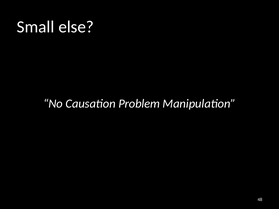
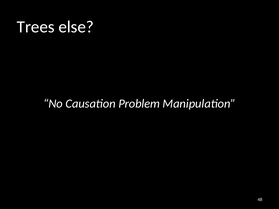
Small: Small -> Trees (36, 27)
